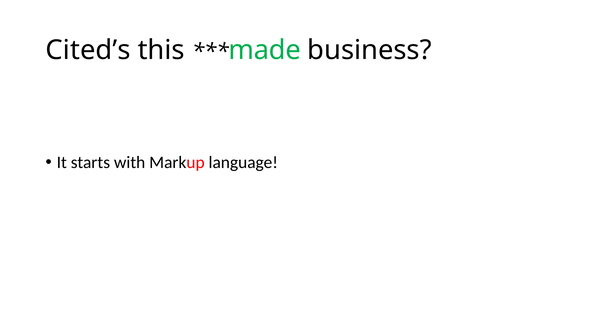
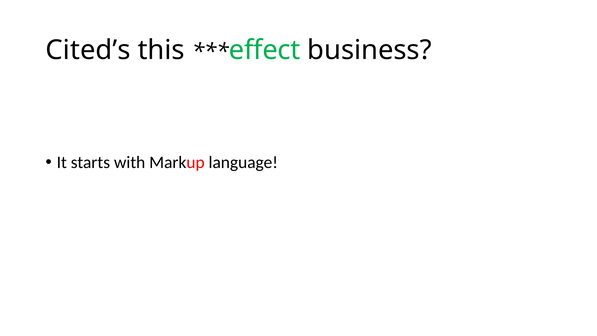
made: made -> effect (265, 50)
